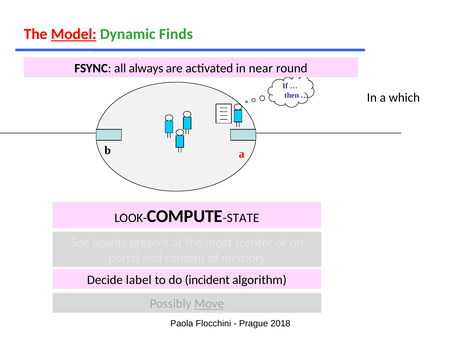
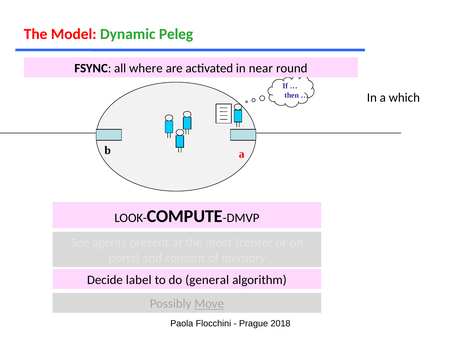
Model underline: present -> none (74, 34)
Finds: Finds -> Peleg (176, 34)
always: always -> where (146, 68)
STATE: STATE -> DMVP (241, 218)
incident: incident -> general (207, 280)
